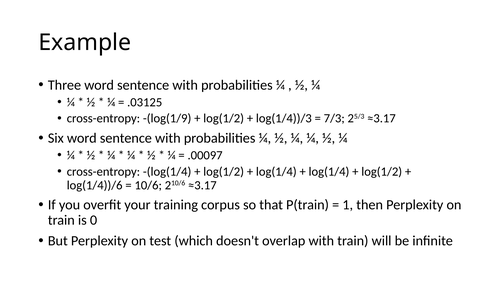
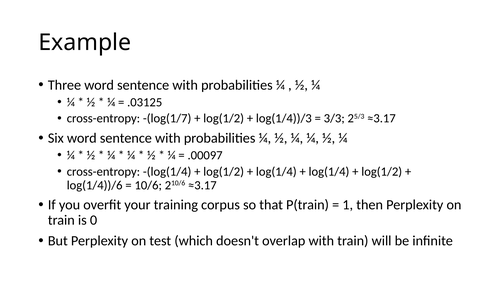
-(log(1/9: -(log(1/9 -> -(log(1/7 (167, 118)
7/3: 7/3 -> 3/3 (334, 118)
